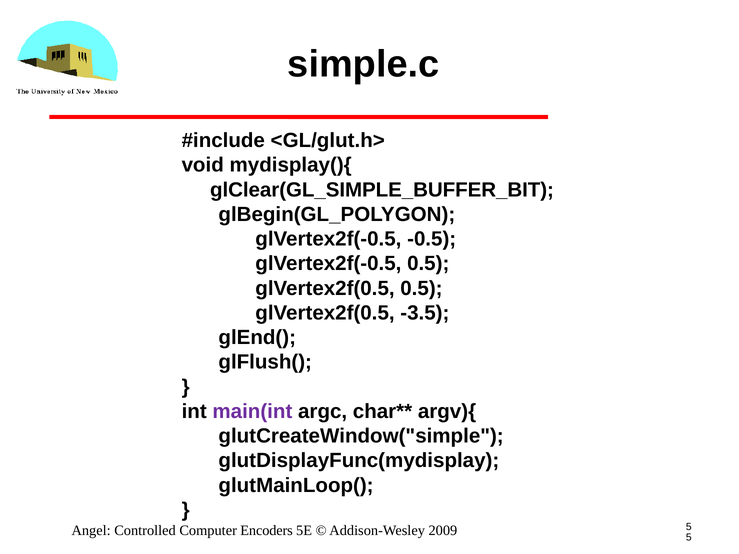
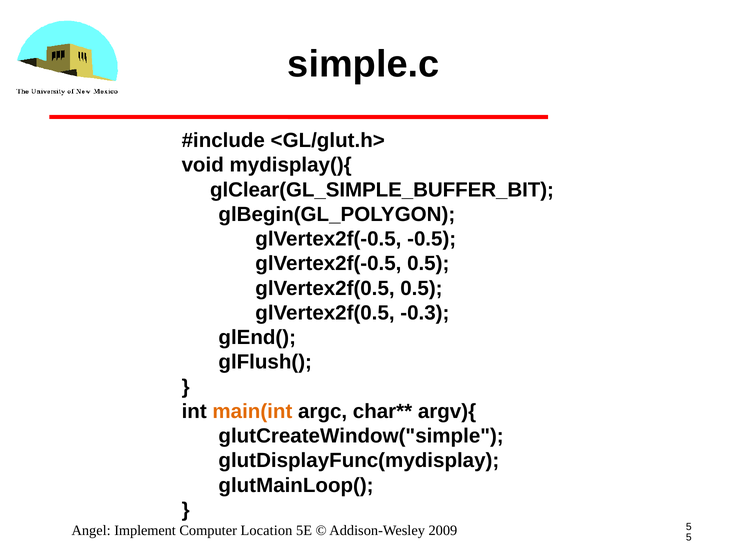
-3.5: -3.5 -> -0.3 (425, 313)
main(int colour: purple -> orange (252, 412)
Controlled: Controlled -> Implement (145, 531)
Encoders: Encoders -> Location (266, 531)
